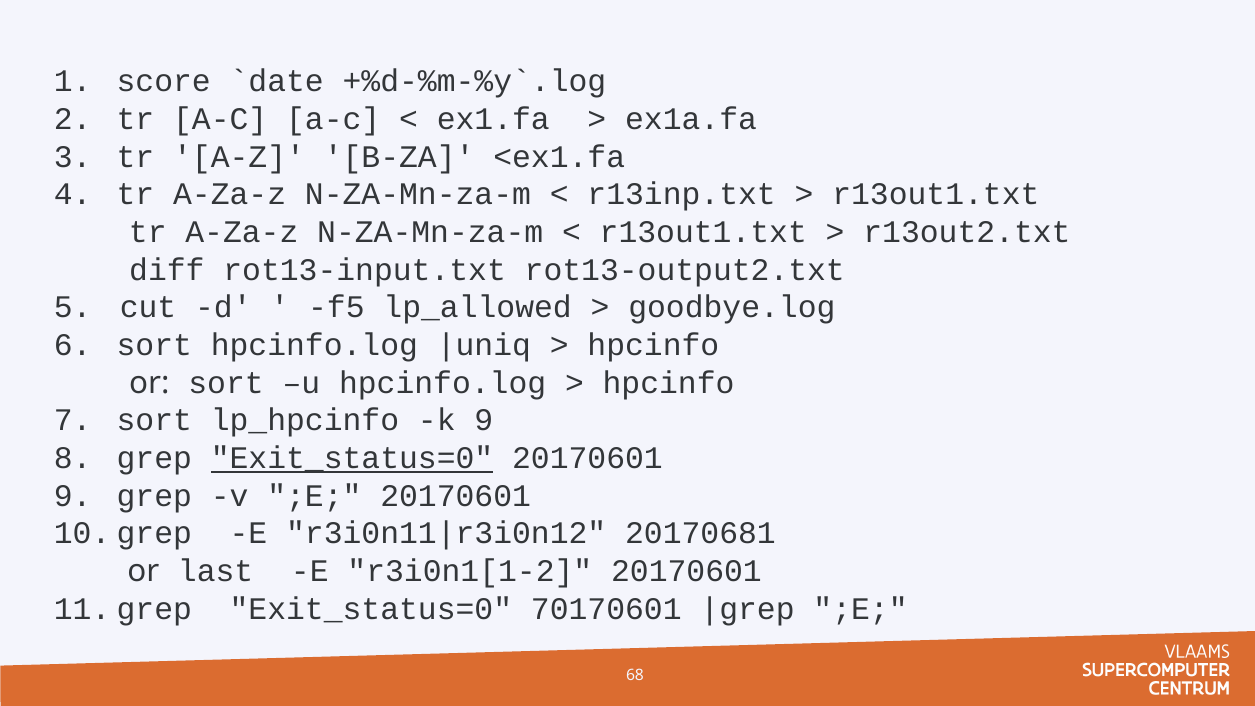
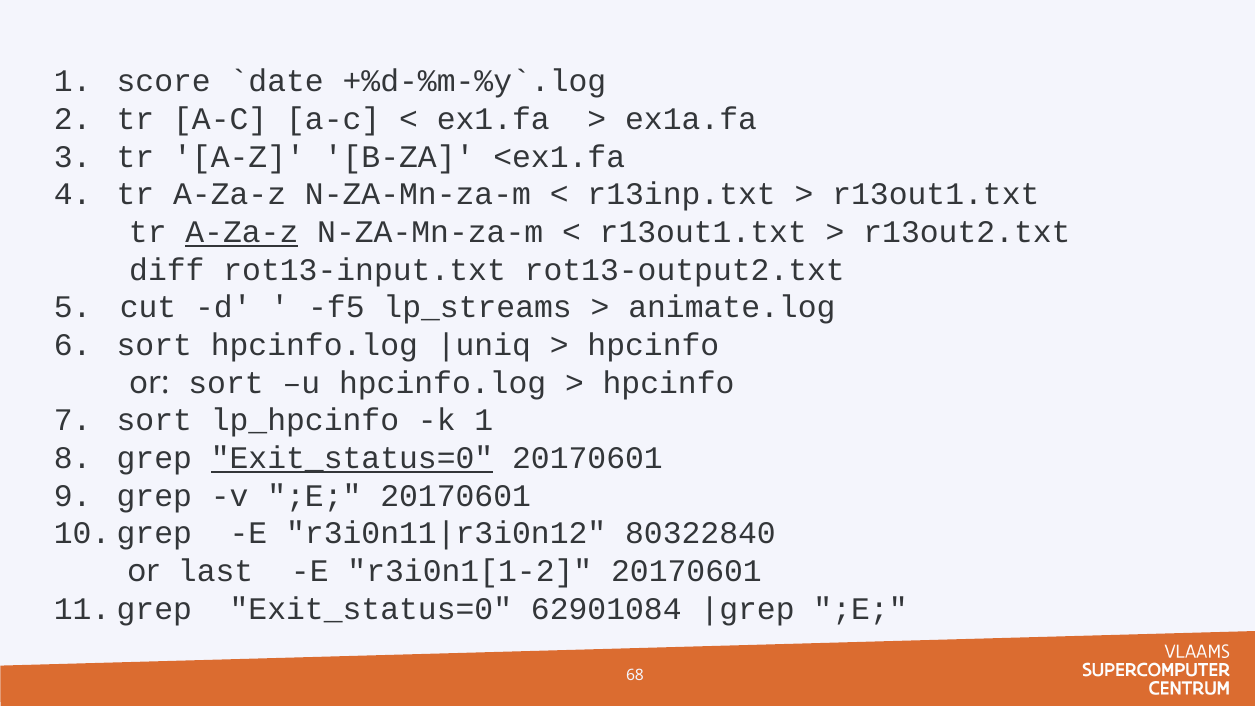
A-Za-z underline: none -> present (242, 232)
lp_allowed: lp_allowed -> lp_streams (478, 308)
goodbye.log: goodbye.log -> animate.log (732, 308)
k 9: 9 -> 1 (484, 420)
20170681: 20170681 -> 80322840 (700, 533)
70170601: 70170601 -> 62901084 (606, 609)
